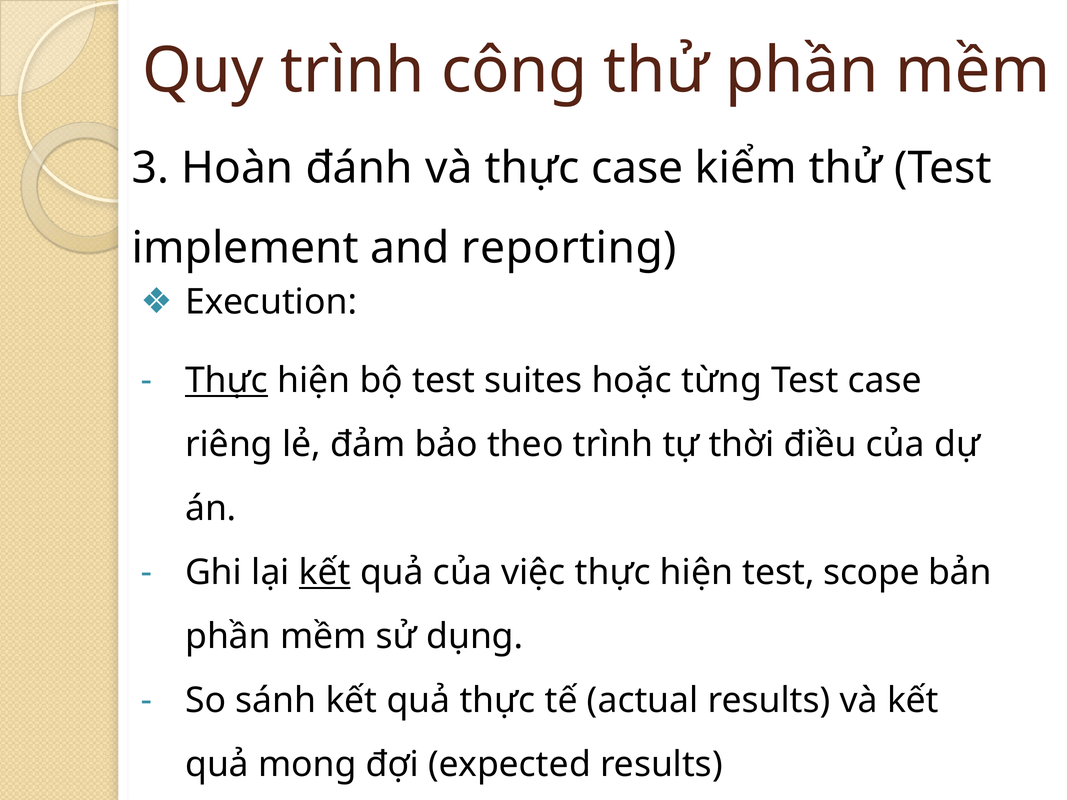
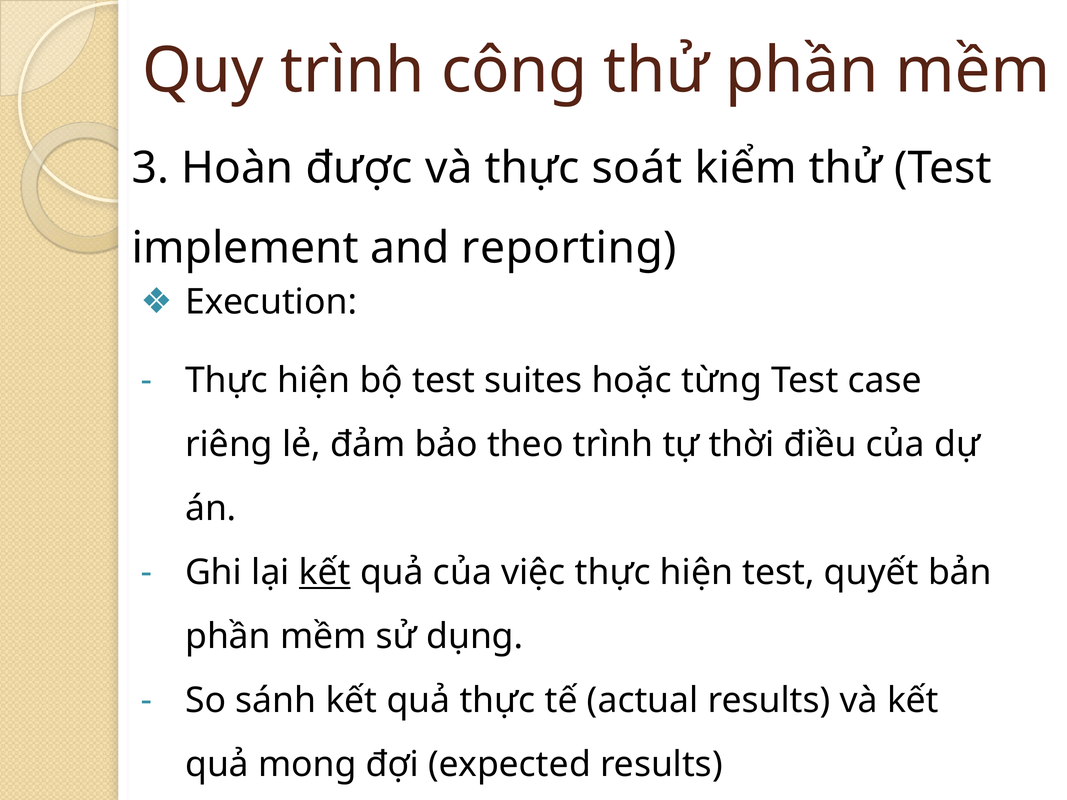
đánh: đánh -> được (359, 168)
thực case: case -> soát (637, 168)
Thực underline: present -> none (227, 381)
scope: scope -> quyết (871, 573)
